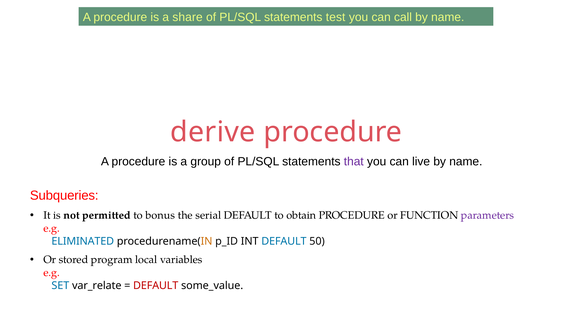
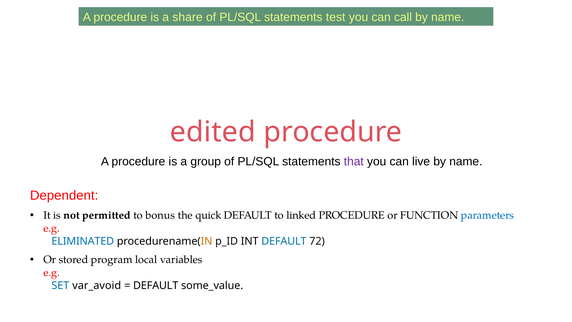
derive: derive -> edited (213, 132)
Subqueries: Subqueries -> Dependent (64, 195)
serial: serial -> quick (208, 215)
obtain: obtain -> linked (301, 215)
parameters colour: purple -> blue (488, 215)
50: 50 -> 72 (317, 241)
var_relate: var_relate -> var_avoid (97, 285)
DEFAULT colour: red -> black (156, 285)
